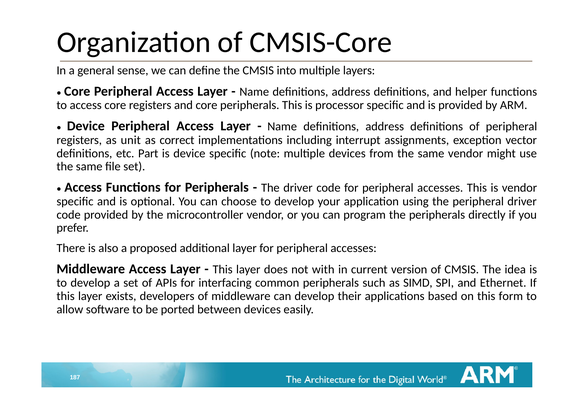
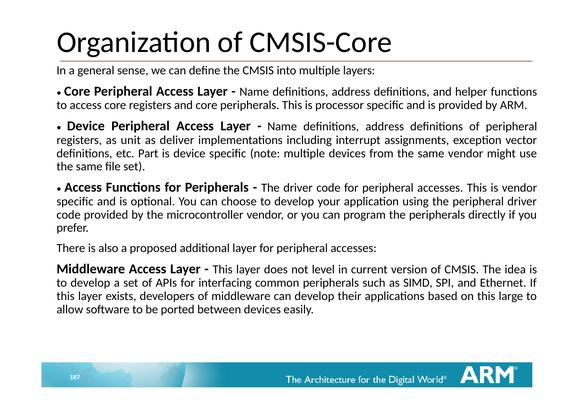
correct: correct -> deliver (177, 140)
with: with -> level (323, 269)
form: form -> large (511, 296)
